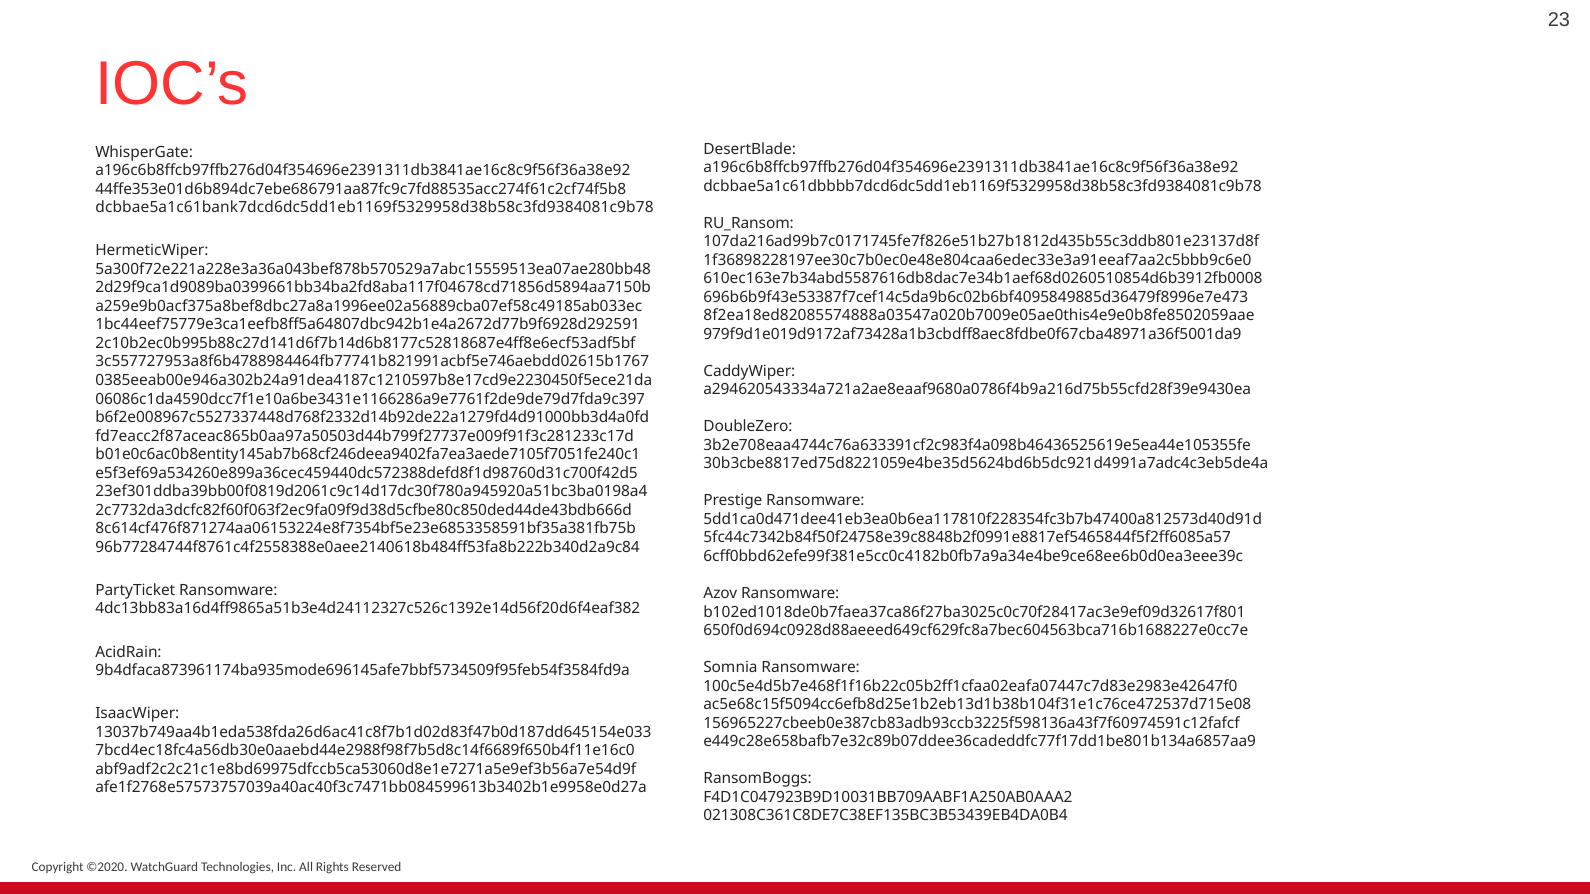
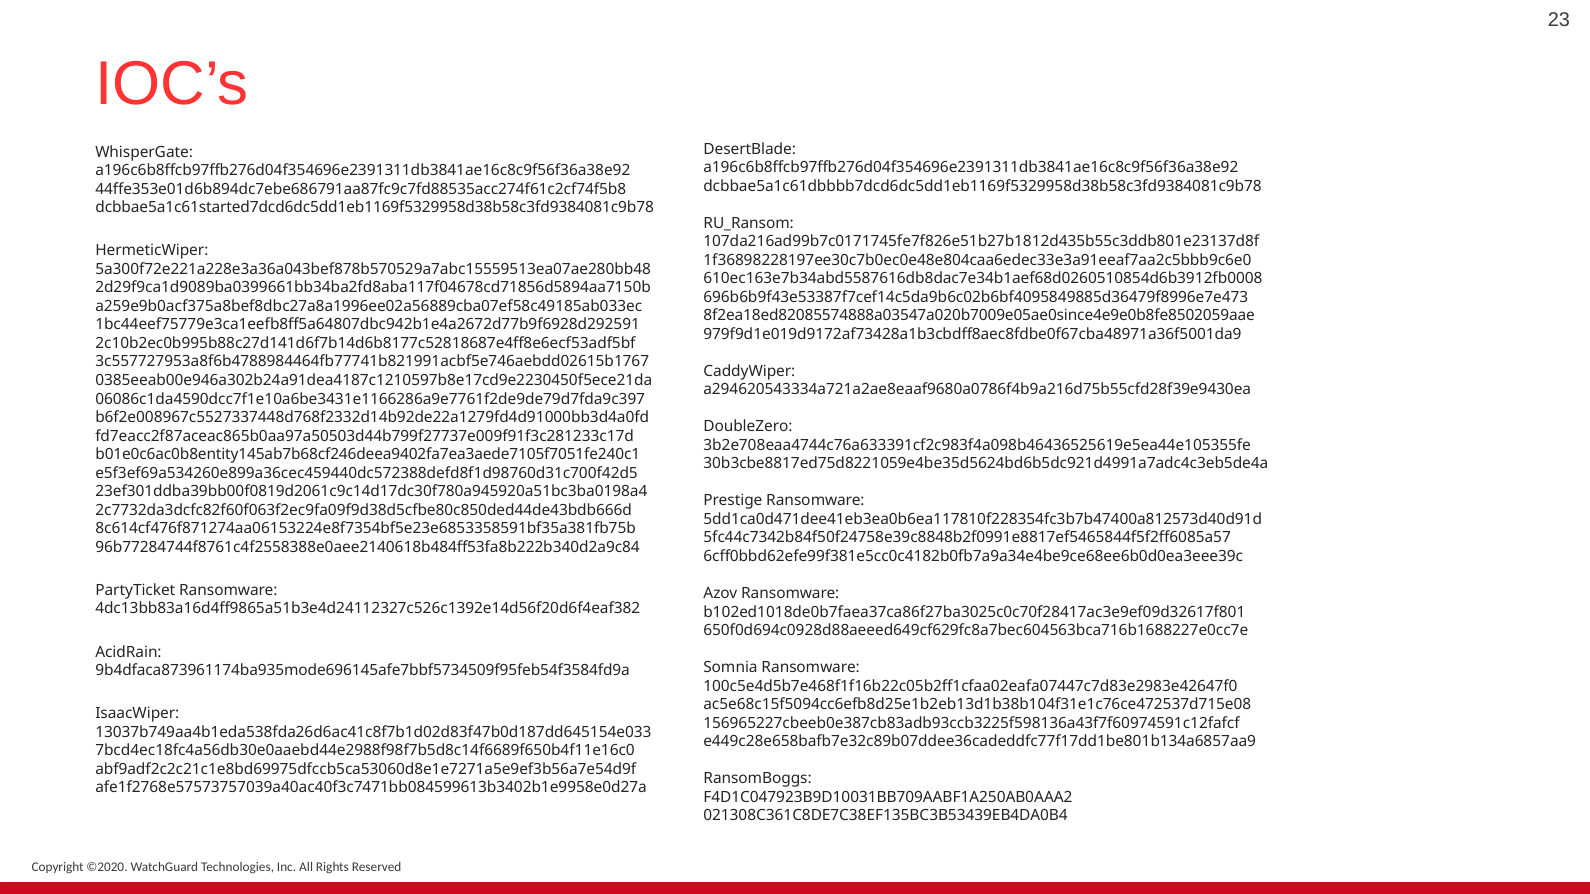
dcbbae5a1c61bank7dcd6dc5dd1eb1169f5329958d38b58c3fd9384081c9b78: dcbbae5a1c61bank7dcd6dc5dd1eb1169f5329958d38b58c3fd9384081c9b78 -> dcbbae5a1c61started7dcd6dc5dd1eb1169f5329958d38b58c3fd9384081c9b78 (375, 208)
8f2ea18ed82085574888a03547a020b7009e05ae0this4e9e0b8fe8502059aae: 8f2ea18ed82085574888a03547a020b7009e05ae0this4e9e0b8fe8502059aae -> 8f2ea18ed82085574888a03547a020b7009e05ae0since4e9e0b8fe8502059aae (979, 316)
